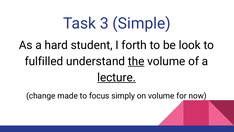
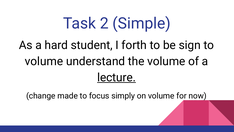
3: 3 -> 2 (104, 23)
look: look -> sign (190, 45)
fulfilled: fulfilled -> volume (44, 61)
the underline: present -> none (136, 61)
